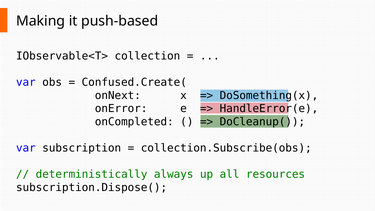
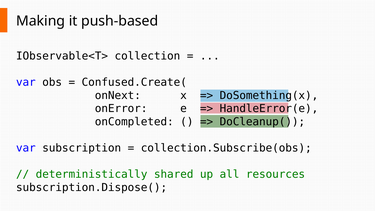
always: always -> shared (174, 174)
